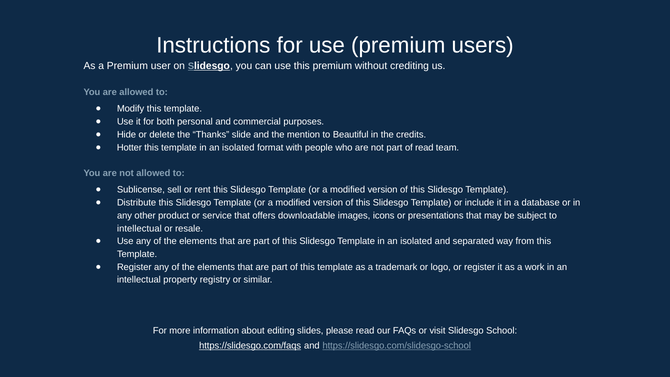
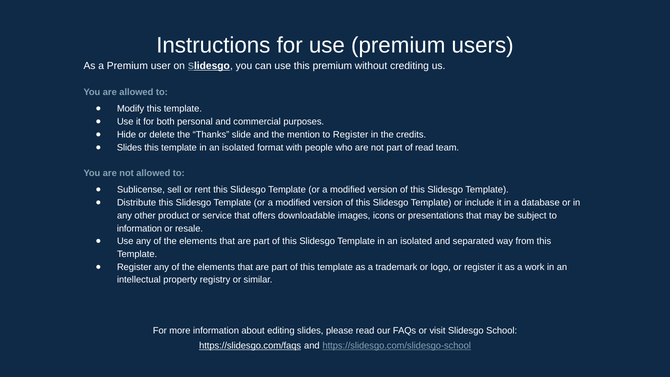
to Beautiful: Beautiful -> Register (351, 135)
Hotter: Hotter -> Slides (129, 147)
intellectual: intellectual -> information (139, 228)
